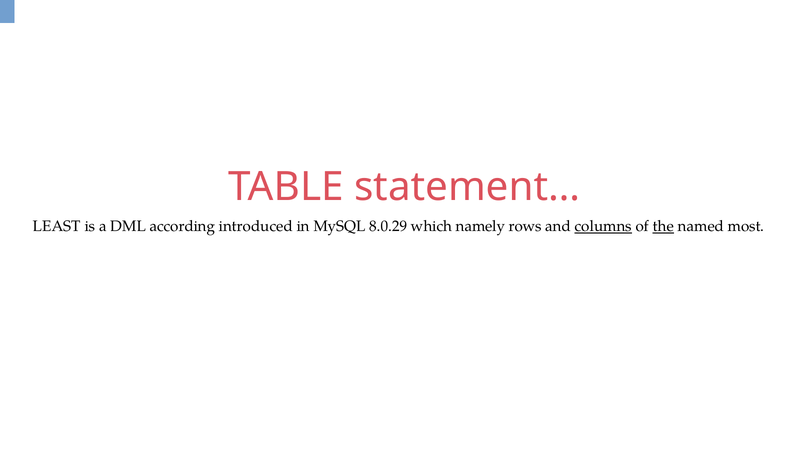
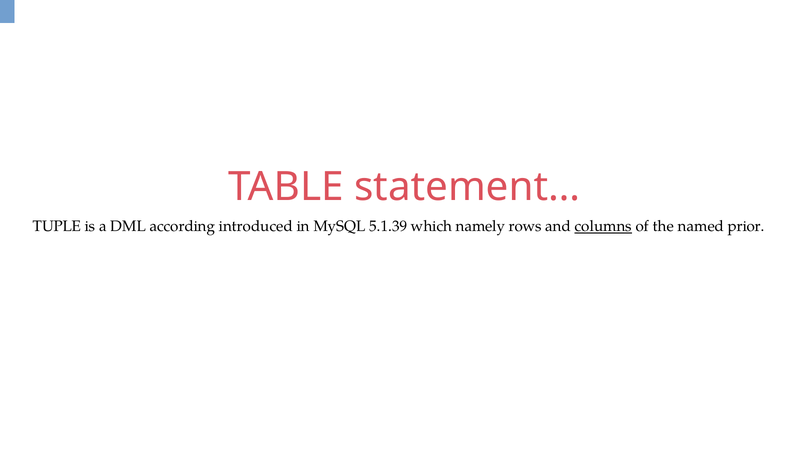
LEAST: LEAST -> TUPLE (57, 226)
8.0.29: 8.0.29 -> 5.1.39 (388, 226)
the underline: present -> none (663, 226)
most: most -> prior (746, 226)
